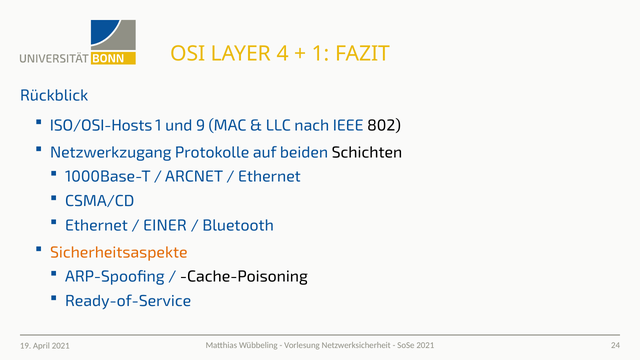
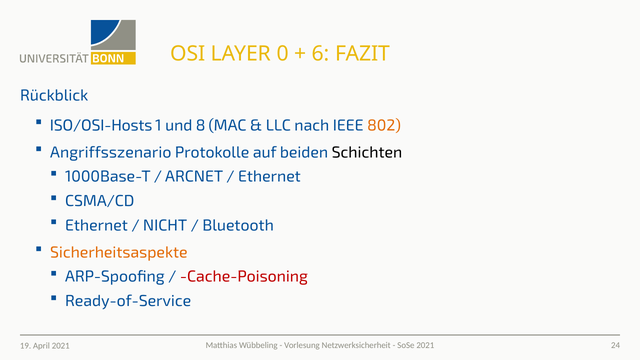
4: 4 -> 0 (283, 54)
1: 1 -> 6 (321, 54)
9: 9 -> 8 (201, 125)
802 colour: black -> orange (384, 125)
Netzwerkzugang: Netzwerkzugang -> Angriffsszenario (111, 152)
EINER: EINER -> NICHT (165, 225)
Cache-Poisoning colour: black -> red (244, 277)
